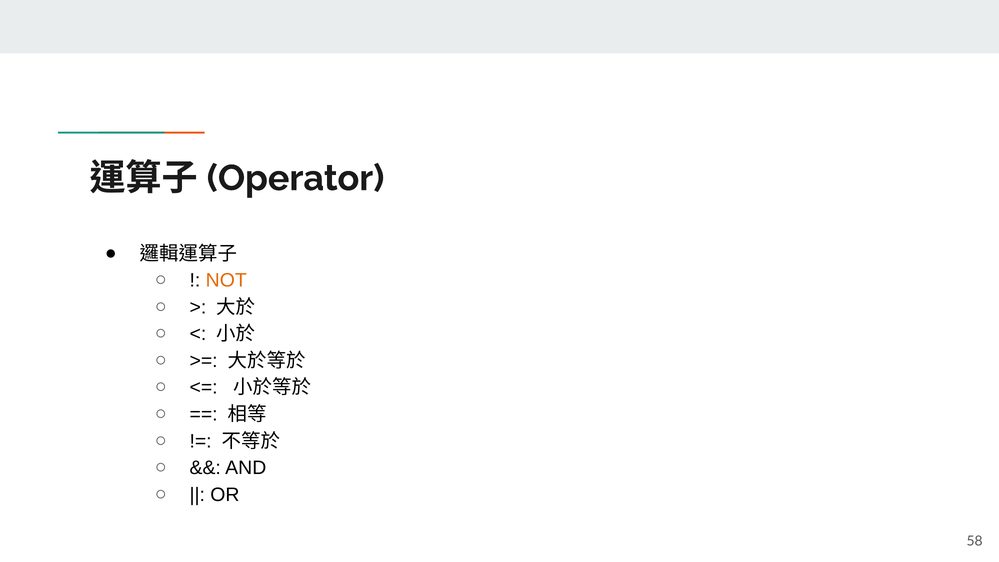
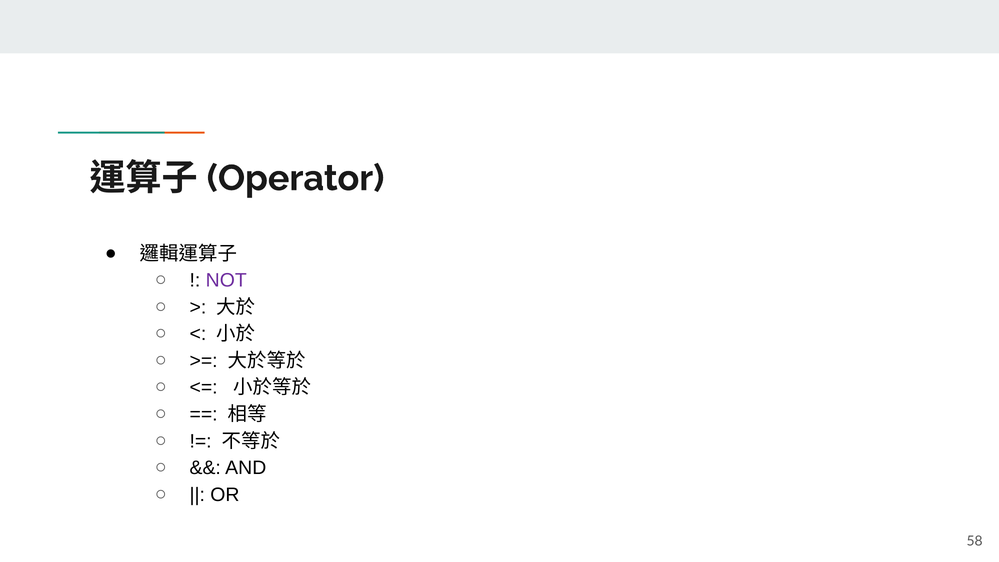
NOT colour: orange -> purple (226, 280)
